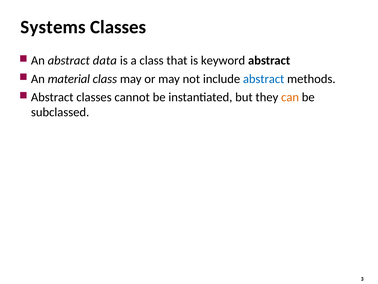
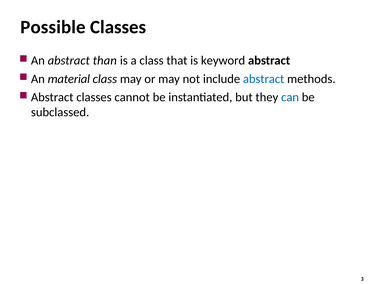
Systems: Systems -> Possible (53, 27)
data: data -> than (105, 60)
can colour: orange -> blue (290, 97)
